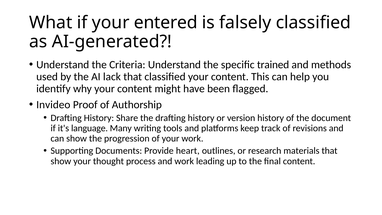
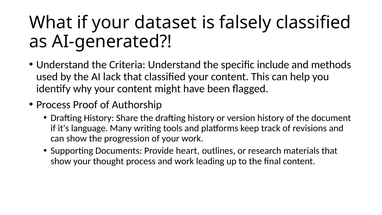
entered: entered -> dataset (166, 23)
trained: trained -> include (273, 65)
Invideo: Invideo -> Process (53, 105)
